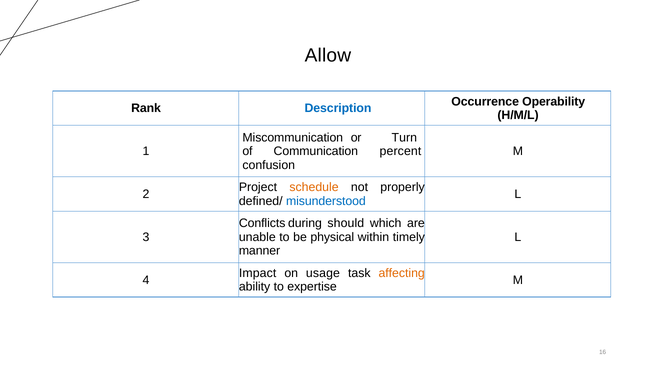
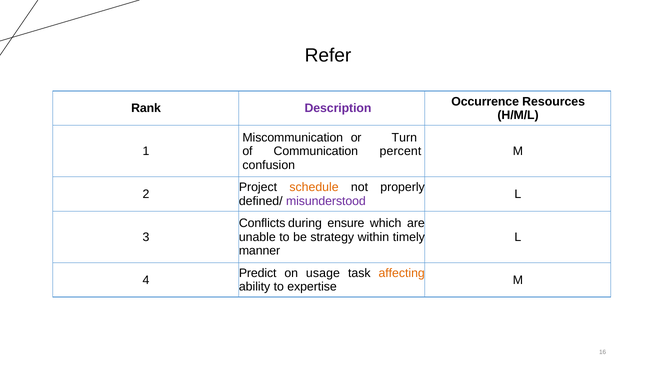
Allow: Allow -> Refer (328, 55)
Operability: Operability -> Resources (554, 101)
Description colour: blue -> purple (338, 108)
misunderstood colour: blue -> purple (326, 201)
should: should -> ensure (346, 223)
physical: physical -> strategy (332, 237)
Impact: Impact -> Predict (258, 273)
